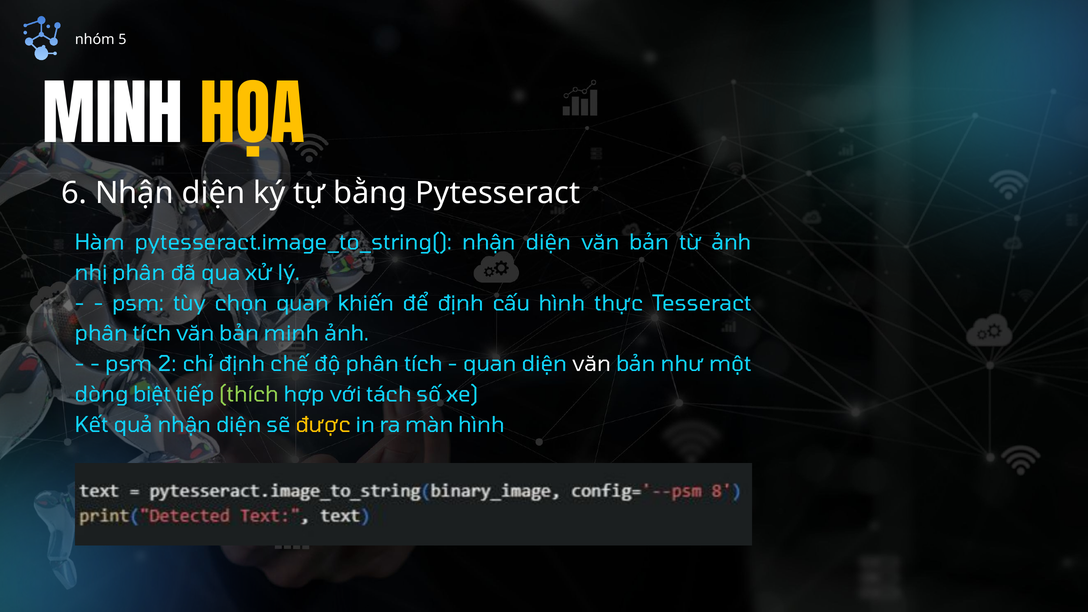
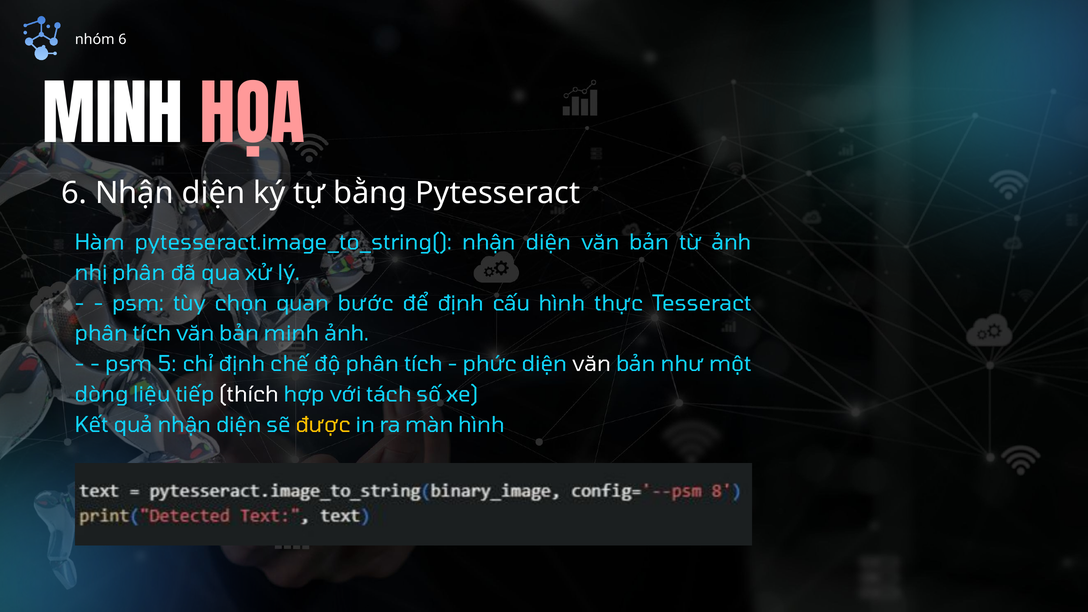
nhóm 5: 5 -> 6 (122, 39)
HỌA colour: yellow -> pink (252, 118)
khiến: khiến -> bước (366, 303)
2: 2 -> 5 (167, 364)
quan: quan -> phức (490, 364)
biệt: biệt -> liệu (152, 395)
thích colour: light green -> white (249, 395)
